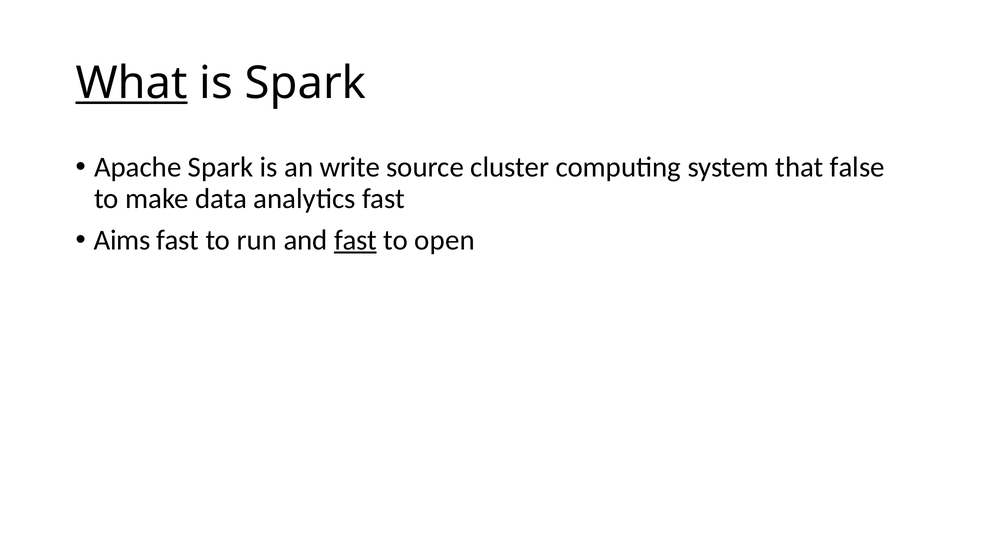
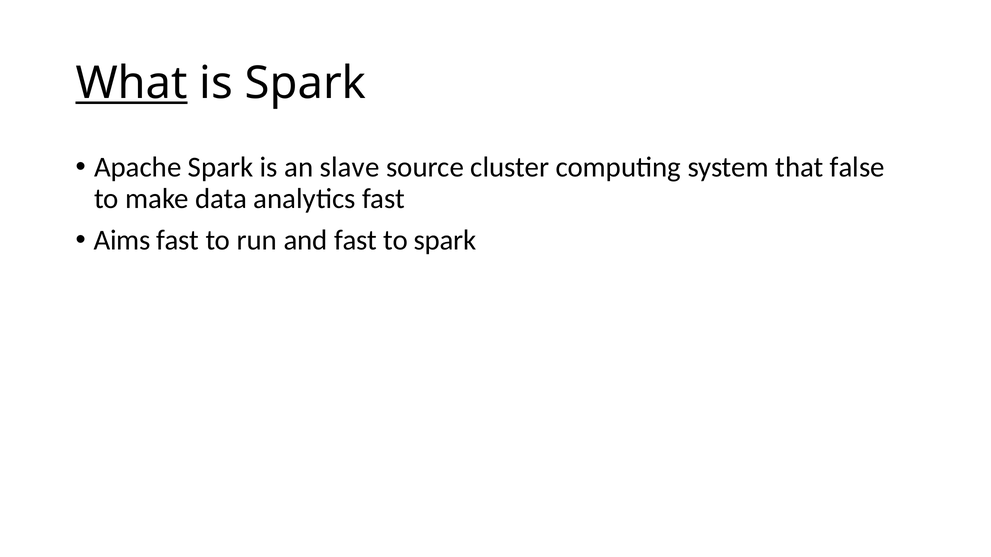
write: write -> slave (350, 168)
fast underline: present -> none (356, 240)
to open: open -> spark (445, 240)
